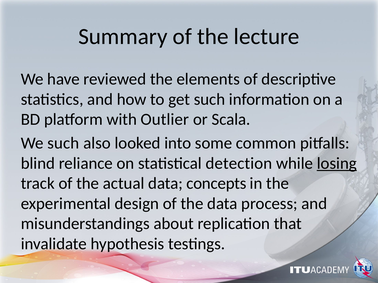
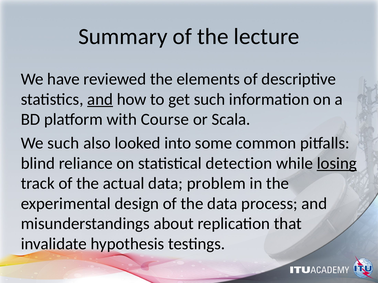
and underline: none -> present (100, 99)
Outlier: Outlier -> Course (165, 120)
concepts: concepts -> problem (216, 184)
